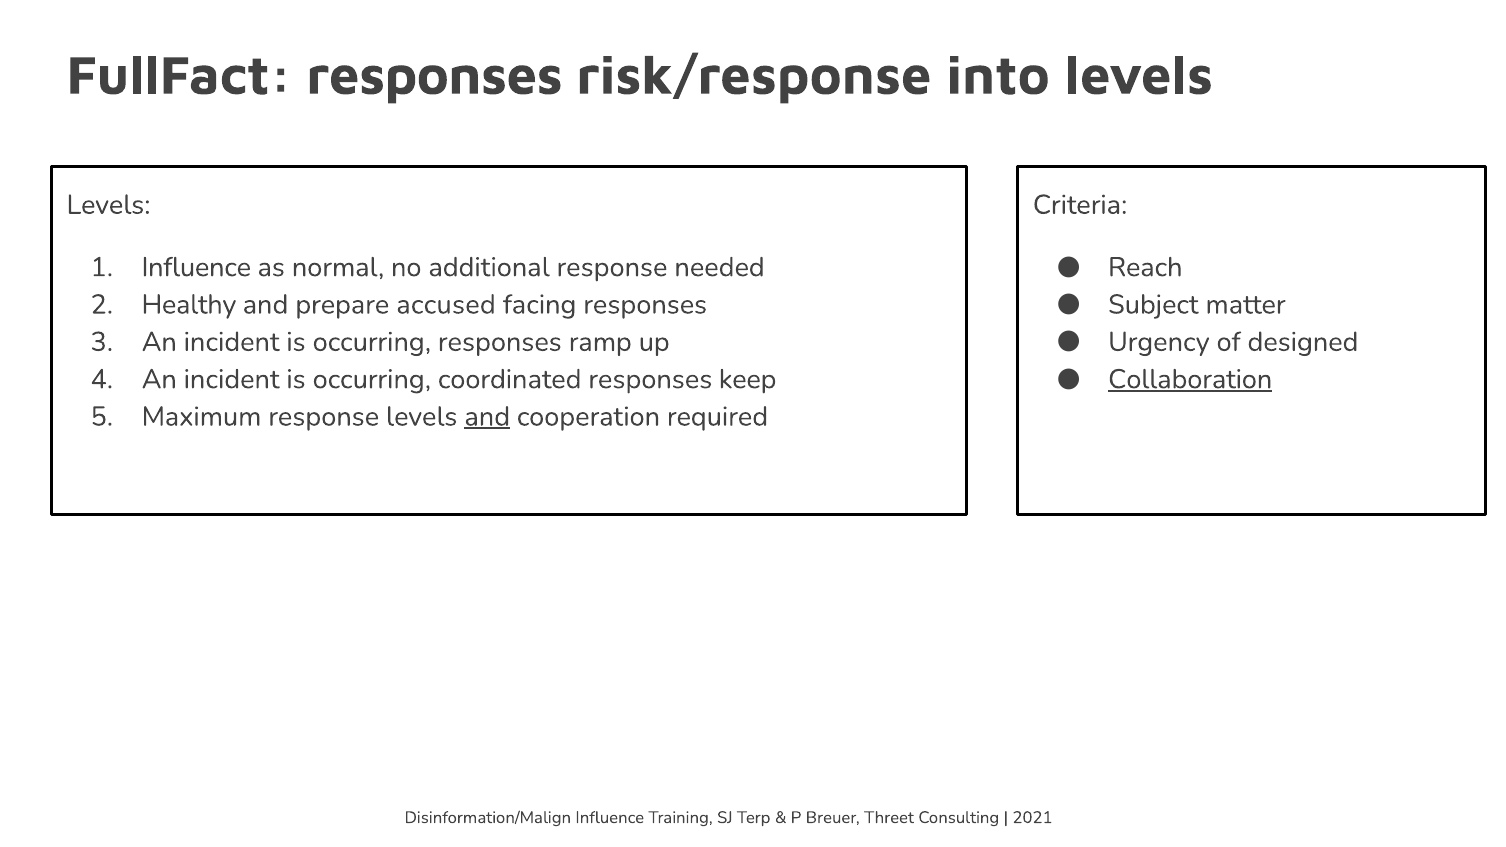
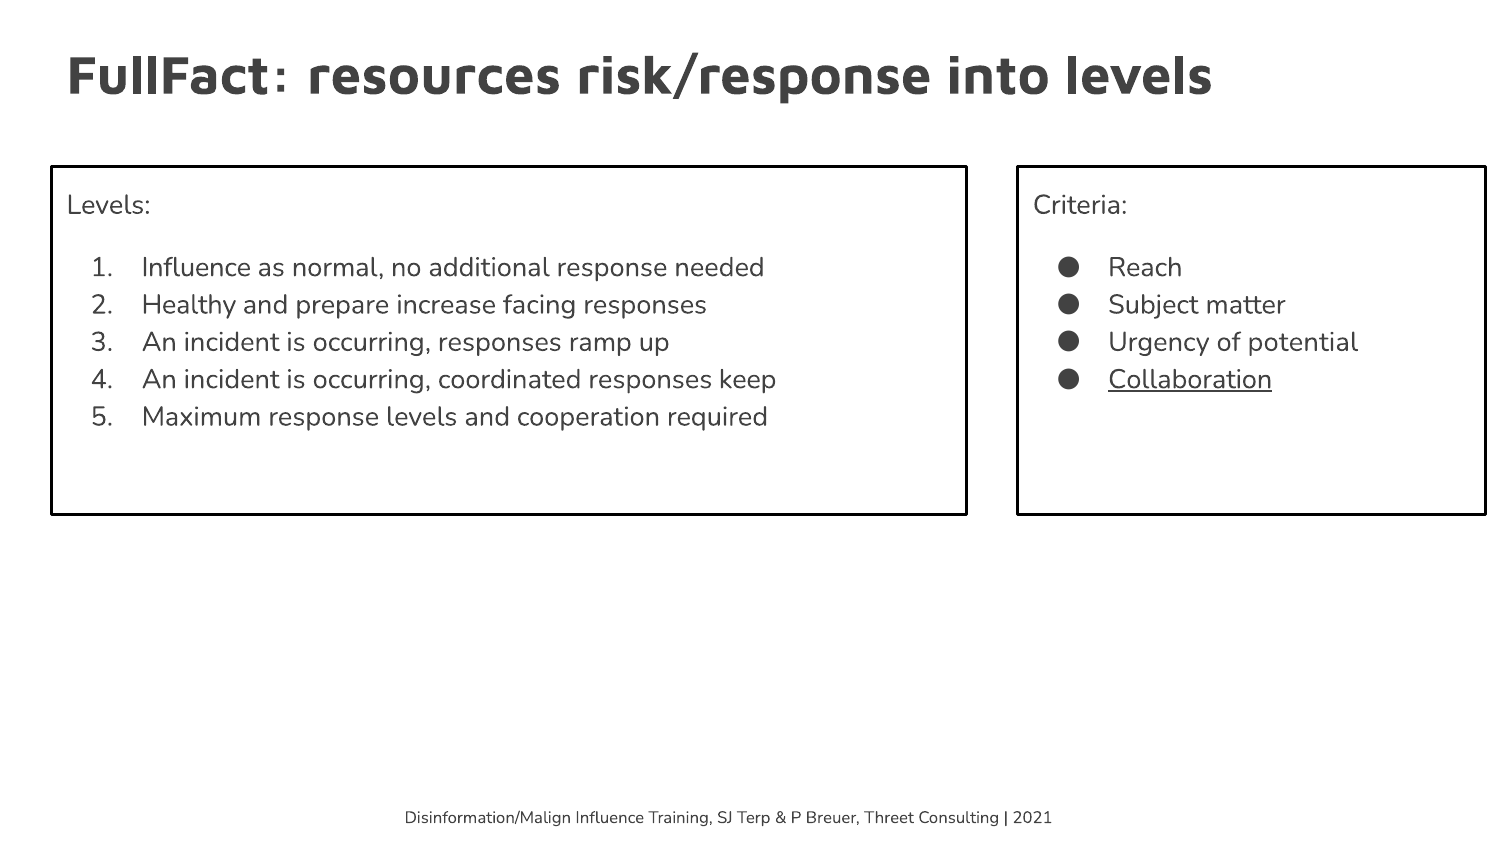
FullFact responses: responses -> resources (434, 76)
accused: accused -> increase (446, 305)
designed: designed -> potential (1303, 342)
and underline: present -> none (487, 417)
